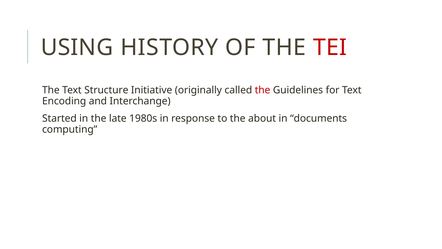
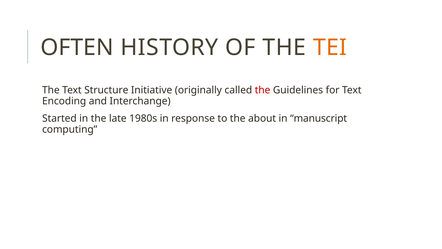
USING: USING -> OFTEN (77, 47)
TEI colour: red -> orange (330, 47)
documents: documents -> manuscript (319, 118)
